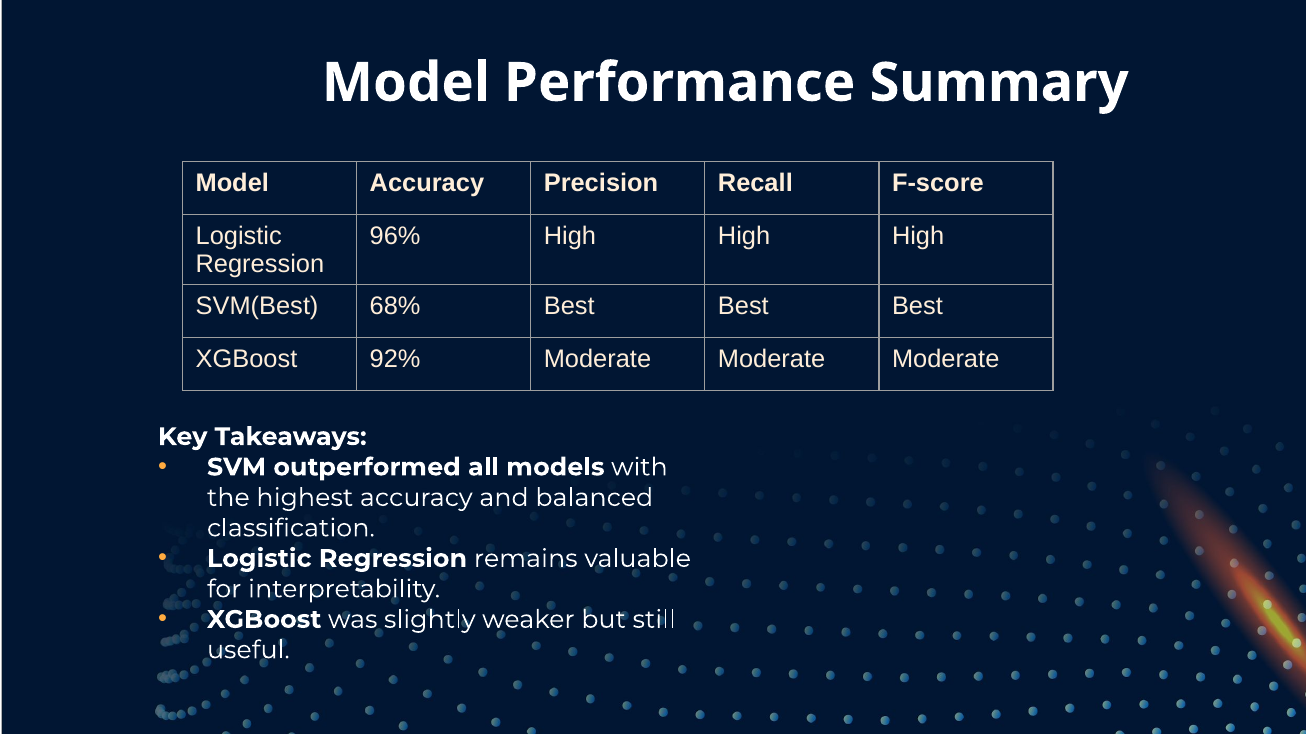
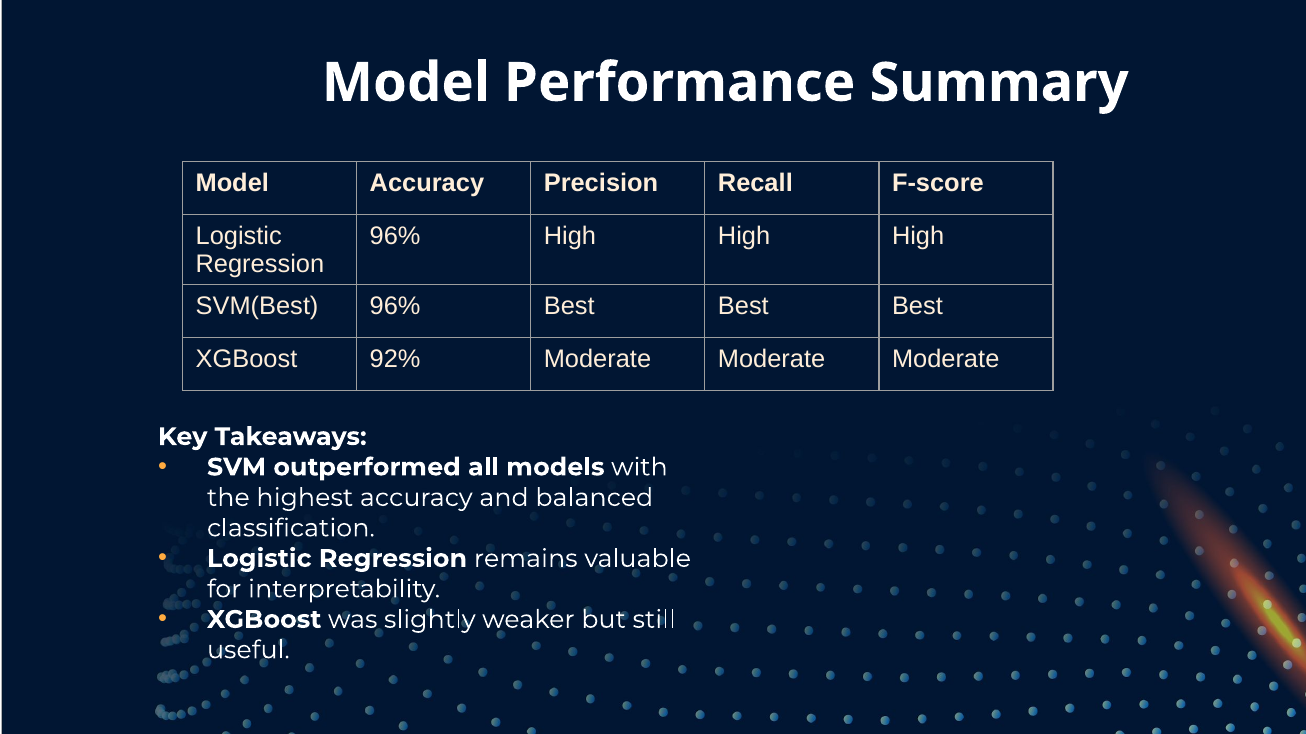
SVM(Best 68%: 68% -> 96% (395, 306)
